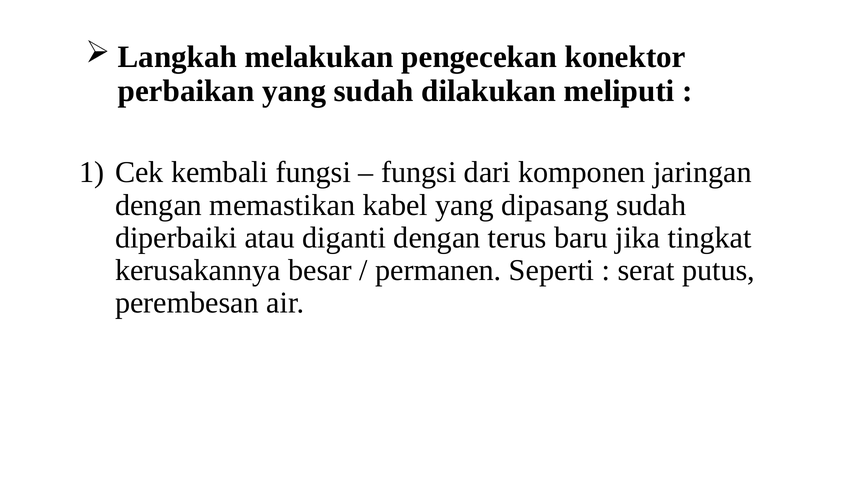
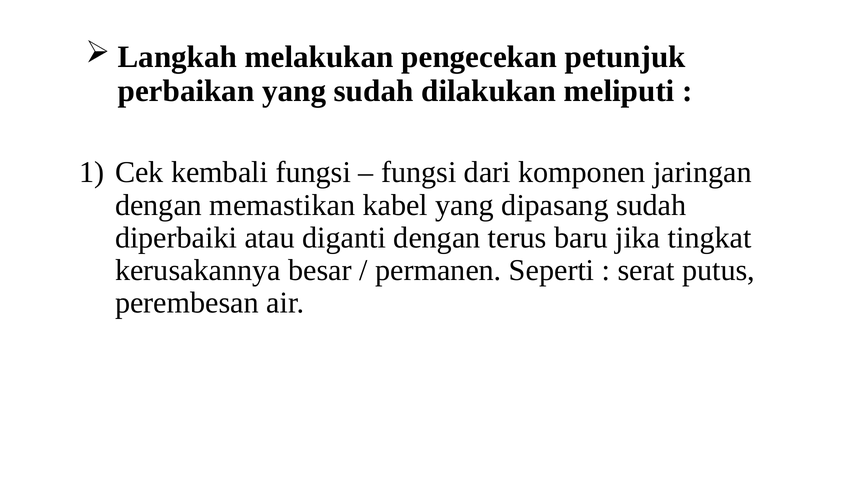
konektor: konektor -> petunjuk (625, 57)
